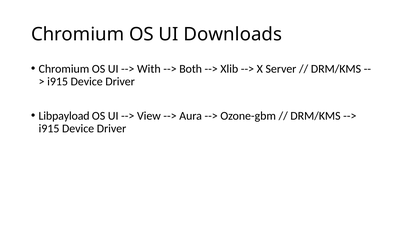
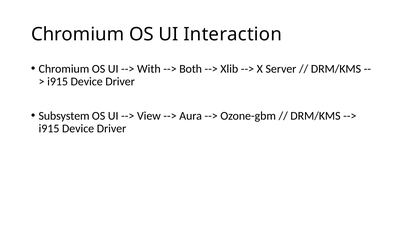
Downloads: Downloads -> Interaction (233, 34)
Libpayload: Libpayload -> Subsystem (64, 116)
